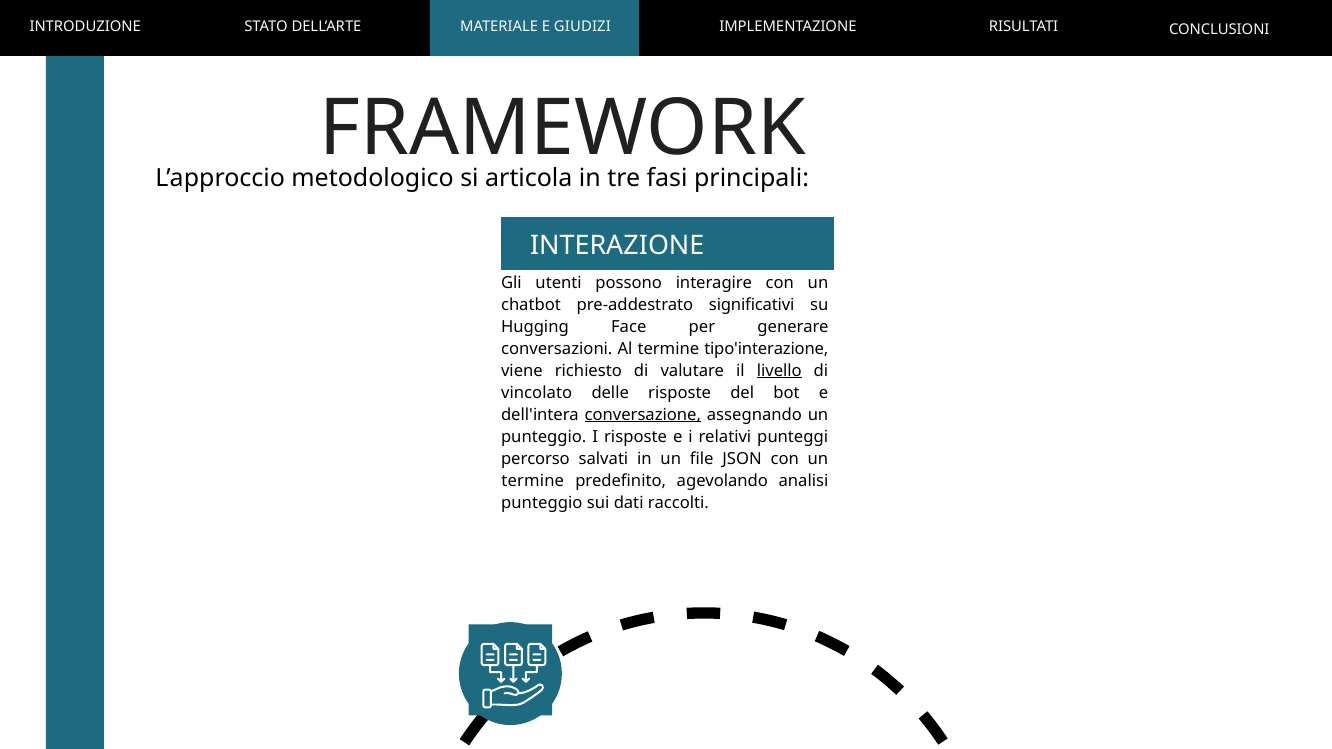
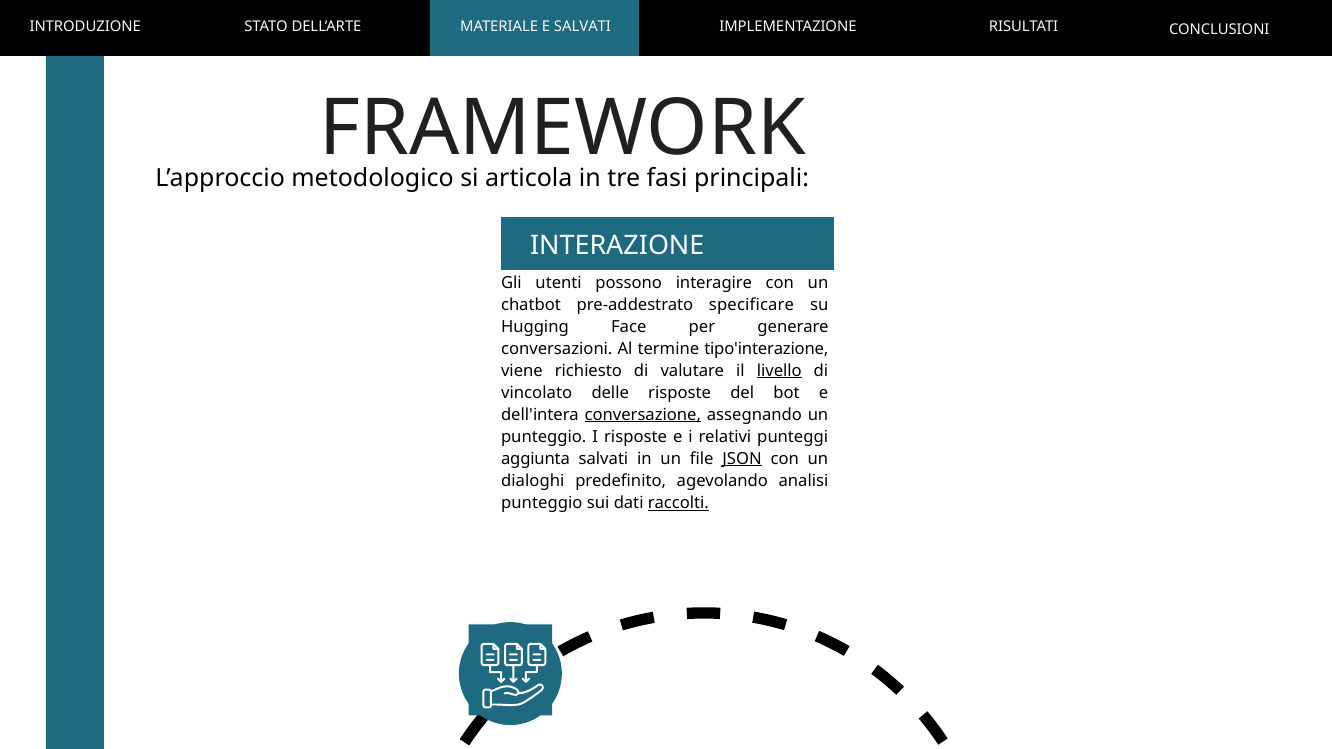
GIUDIZI: GIUDIZI -> SALVATI (583, 27)
significativi: significativi -> specificare (752, 305)
percorso: percorso -> aggiunta (535, 459)
JSON underline: none -> present (742, 459)
termine: termine -> dialoghi (533, 481)
raccolti underline: none -> present (678, 503)
